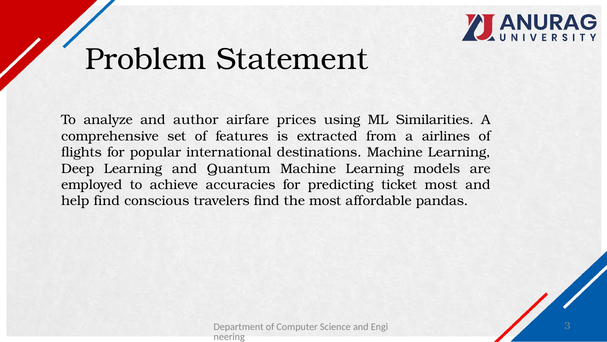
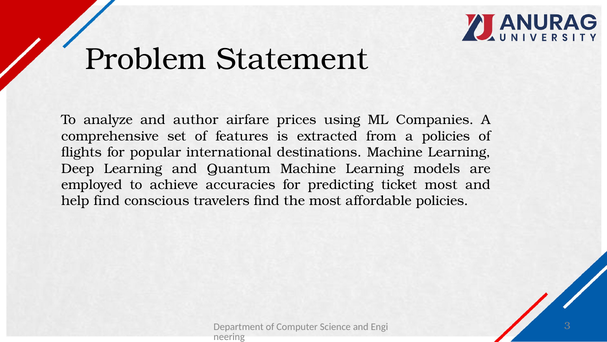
Similarities: Similarities -> Companies (435, 120)
a airlines: airlines -> policies (446, 136)
affordable pandas: pandas -> policies (442, 201)
